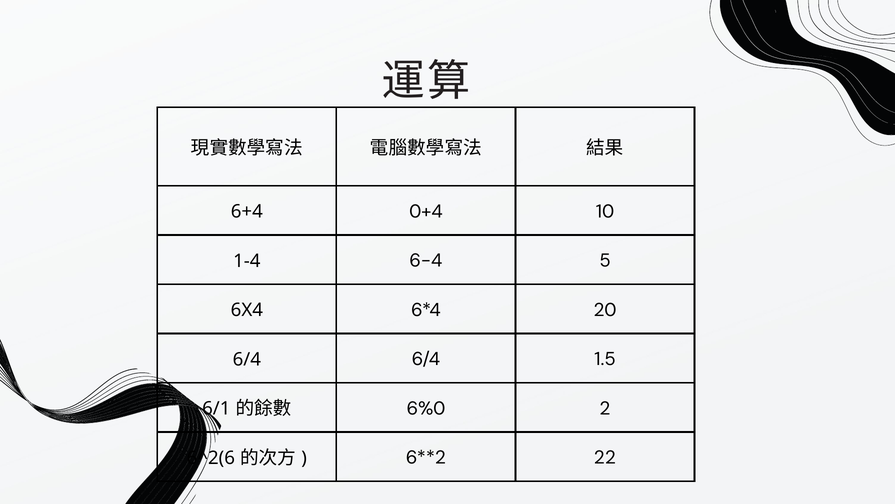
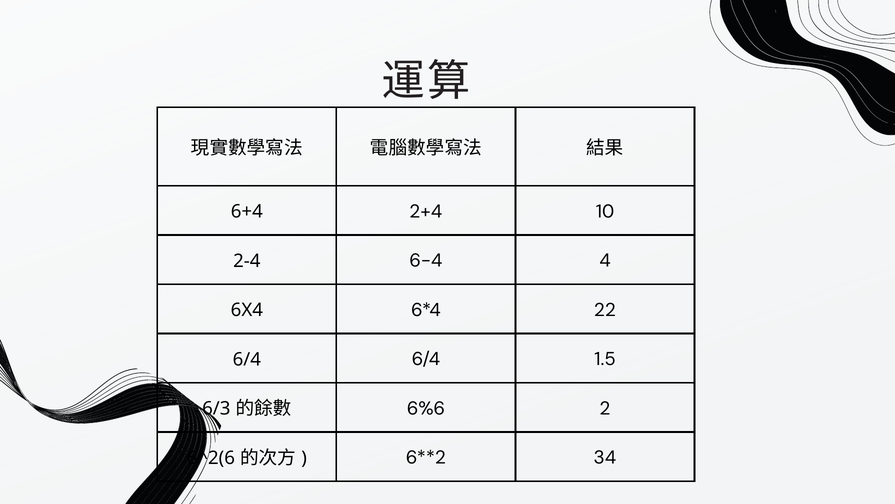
0+4: 0+4 -> 2+4 (426, 211)
1-4: 1-4 -> 2-4 (247, 261)
5: 5 -> 4 (605, 260)
20: 20 -> 22 (605, 310)
6/1: 6/1 -> 6/3 (216, 408)
6%0: 6%0 -> 6%6 (426, 408)
22: 22 -> 34 (605, 457)
